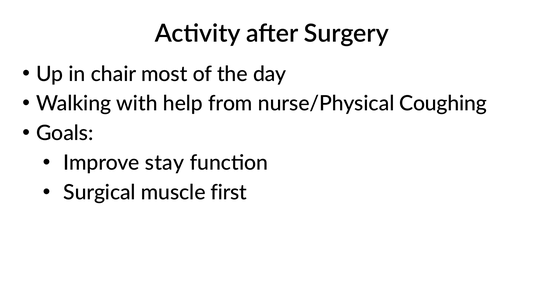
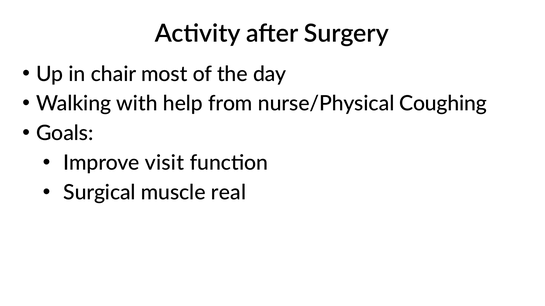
stay: stay -> visit (165, 163)
first: first -> real (229, 193)
